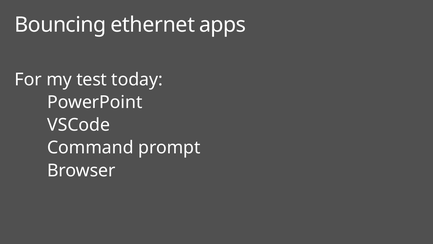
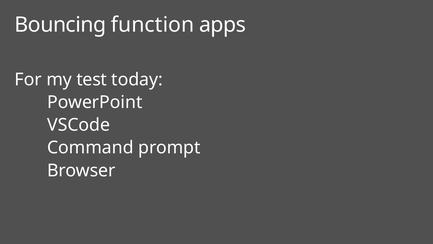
ethernet: ethernet -> function (153, 25)
